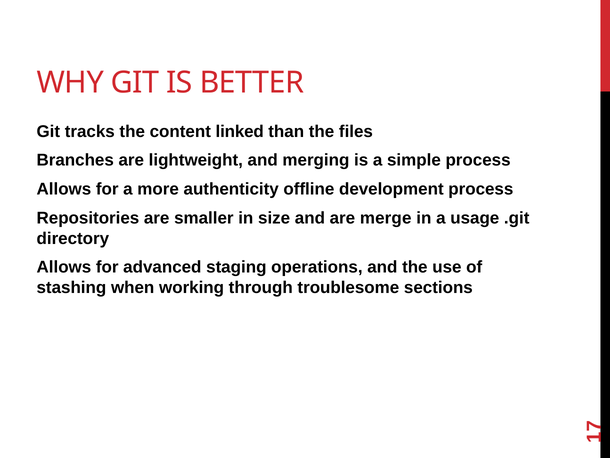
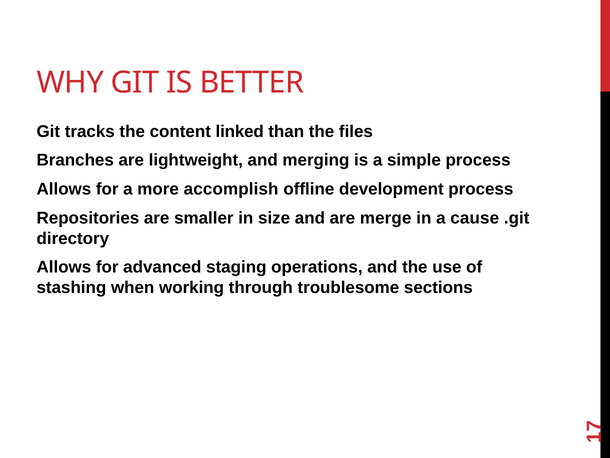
authenticity: authenticity -> accomplish (231, 189)
usage: usage -> cause (475, 218)
